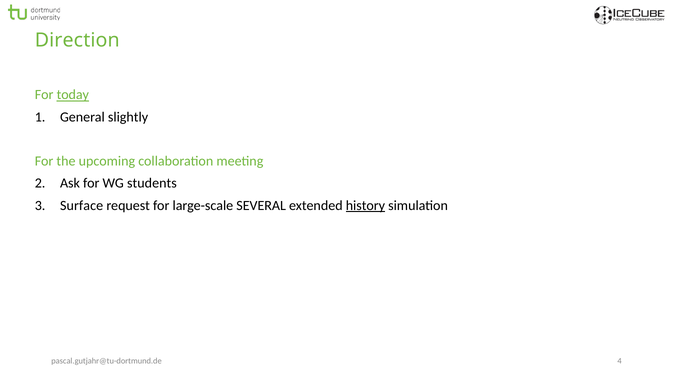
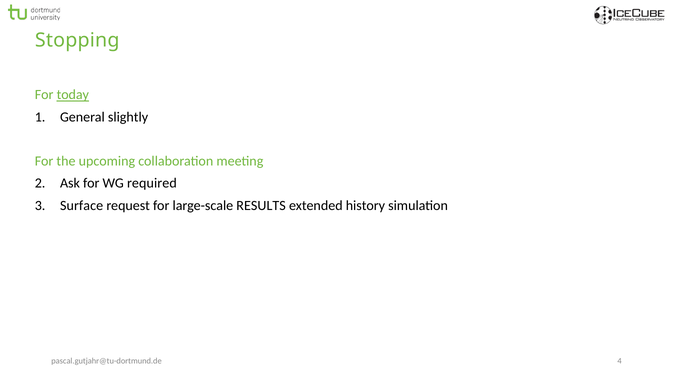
Direction: Direction -> Stopping (77, 41)
students: students -> required (152, 184)
SEVERAL: SEVERAL -> RESULTS (261, 206)
history underline: present -> none (365, 206)
